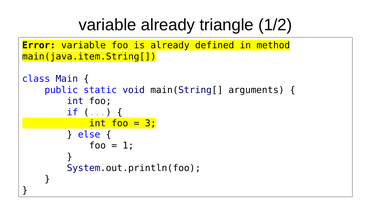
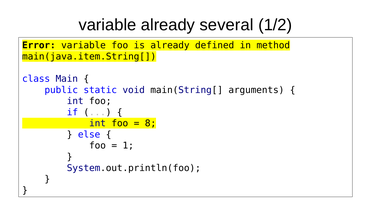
triangle: triangle -> several (227, 25)
3: 3 -> 8 (151, 123)
